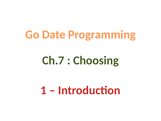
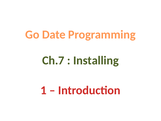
Choosing: Choosing -> Installing (96, 60)
